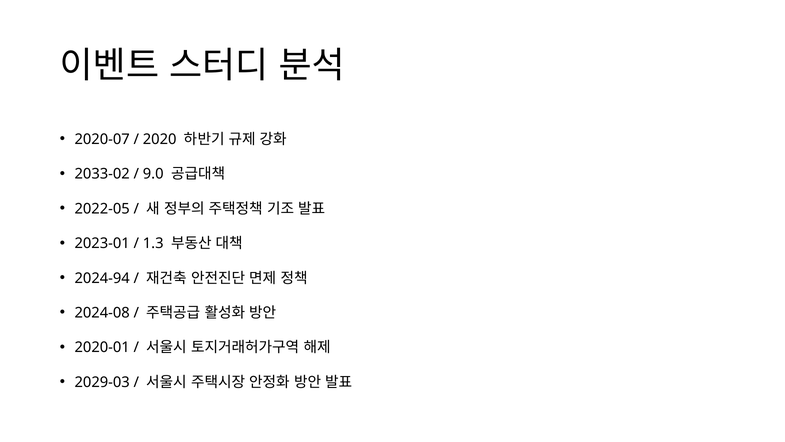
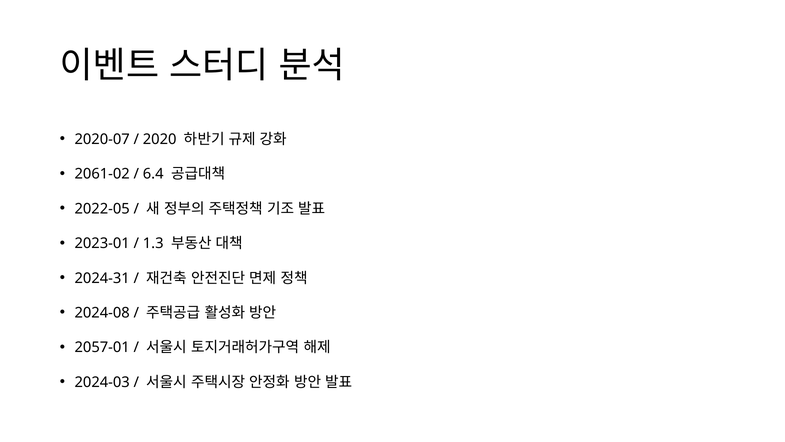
2033-02: 2033-02 -> 2061-02 (102, 174)
9.0: 9.0 -> 6.4 (153, 174)
2024-94: 2024-94 -> 2024-31 (102, 278)
2020-01: 2020-01 -> 2057-01 (102, 347)
2029-03: 2029-03 -> 2024-03 (102, 382)
